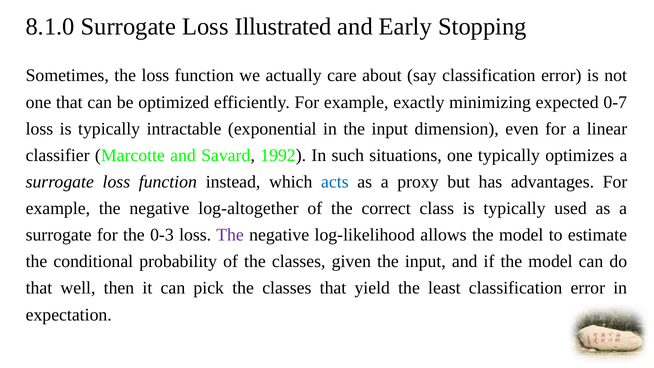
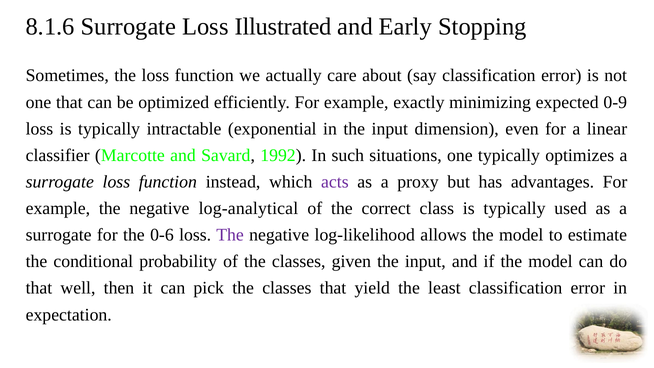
8.1.0: 8.1.0 -> 8.1.6 (50, 27)
0-7: 0-7 -> 0-9 (615, 102)
acts colour: blue -> purple (335, 182)
log-altogether: log-altogether -> log-analytical (248, 208)
0-3: 0-3 -> 0-6 (162, 235)
